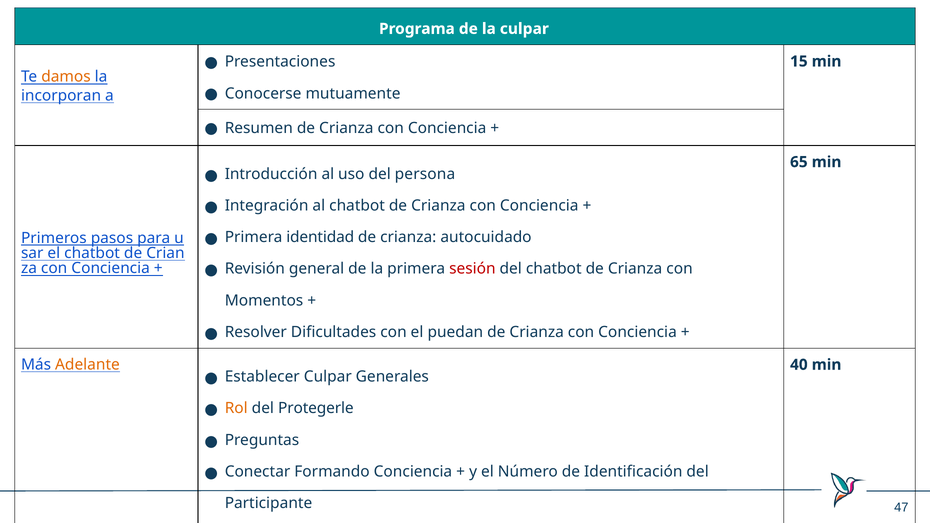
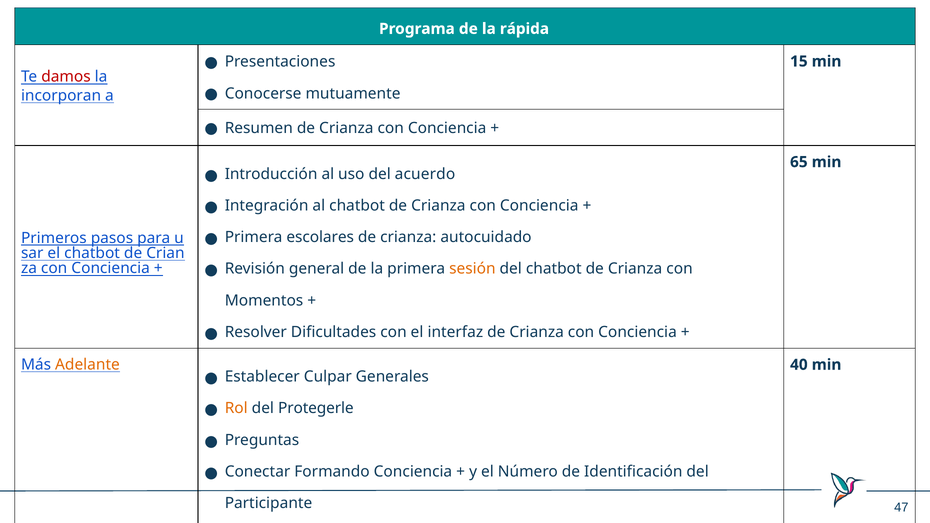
la culpar: culpar -> rápida (524, 29)
damos colour: orange -> red (66, 77)
persona: persona -> acuerdo (425, 174)
identidad: identidad -> escolares (320, 237)
sesión colour: red -> orange (472, 269)
puedan: puedan -> interfaz (455, 332)
